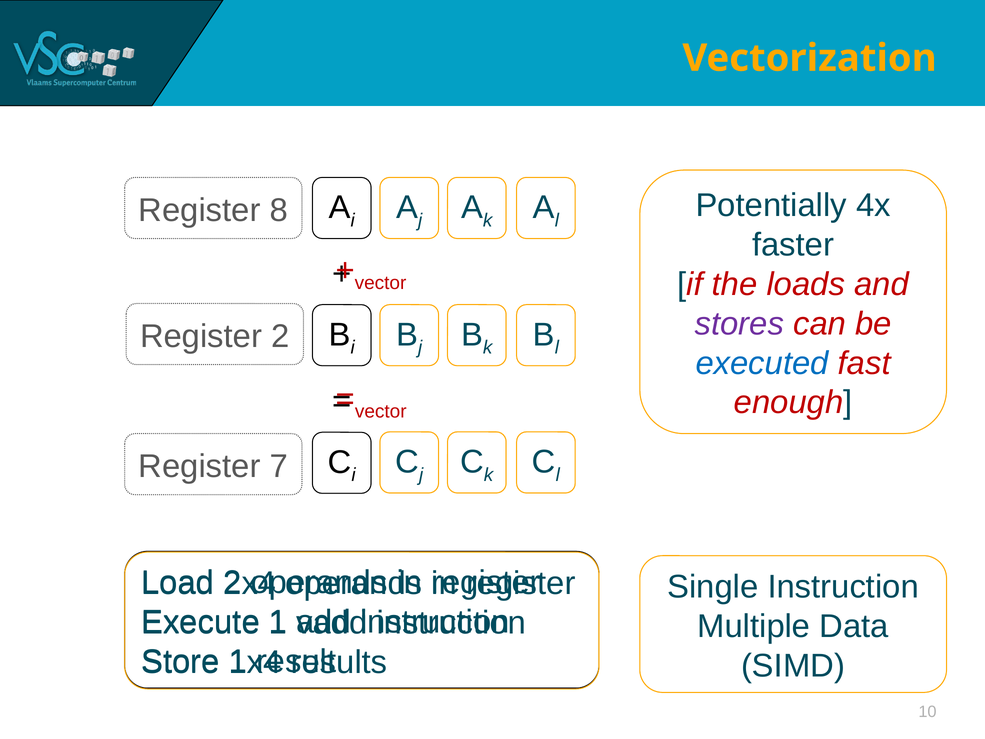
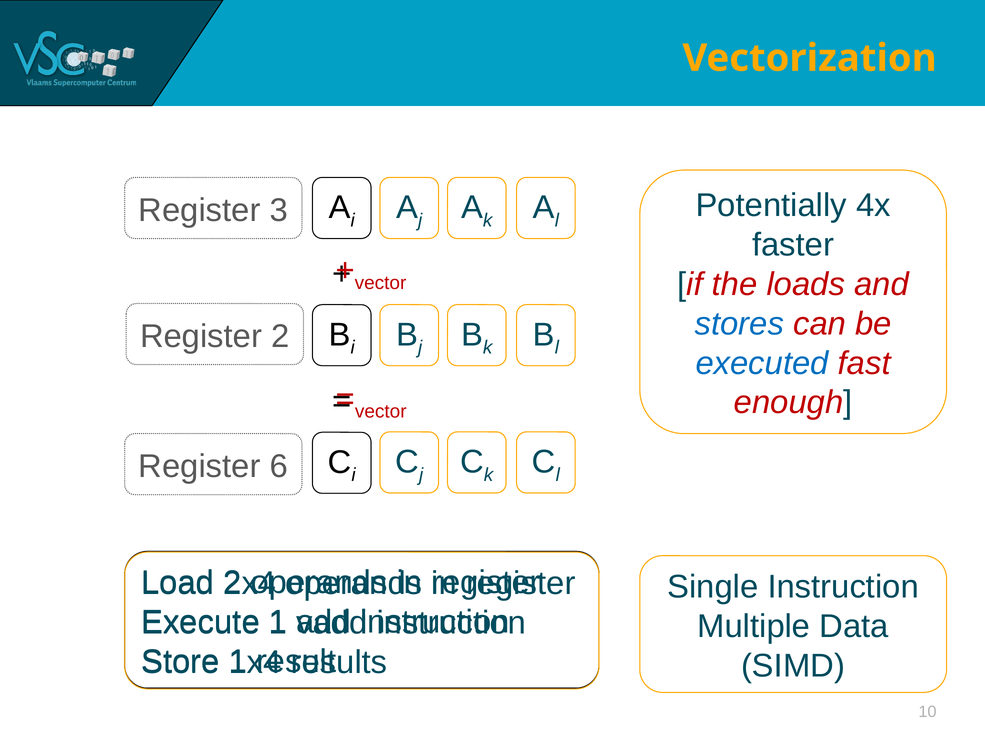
8: 8 -> 3 (279, 210)
stores colour: purple -> blue (739, 324)
7: 7 -> 6 (279, 466)
